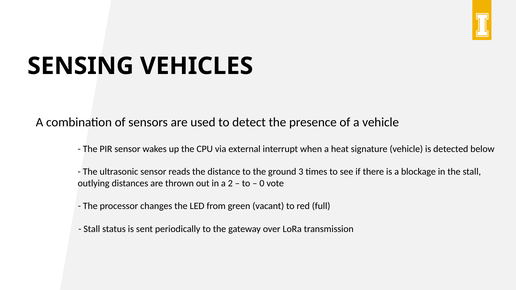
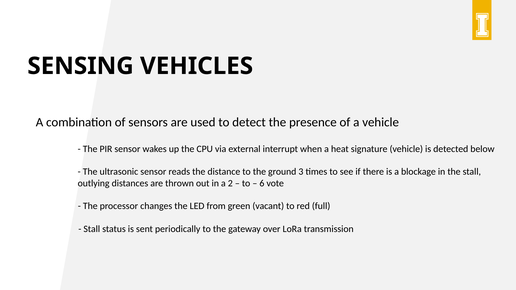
0: 0 -> 6 (262, 183)
